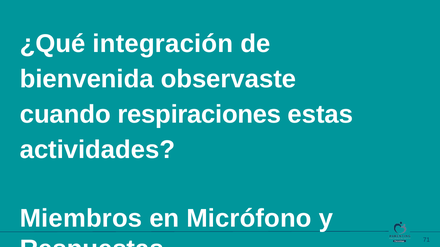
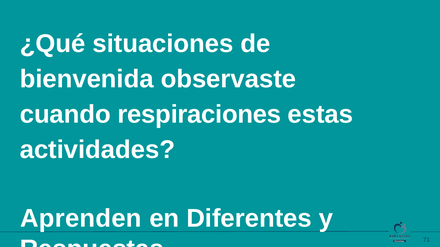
integración: integración -> situaciones (163, 44)
Miembros: Miembros -> Aprenden (81, 219)
Micrófono: Micrófono -> Diferentes (249, 219)
